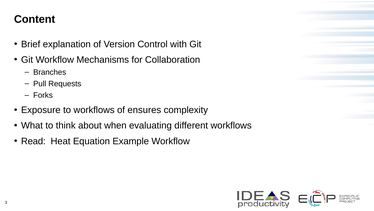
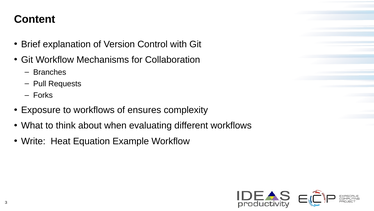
Read: Read -> Write (33, 141)
